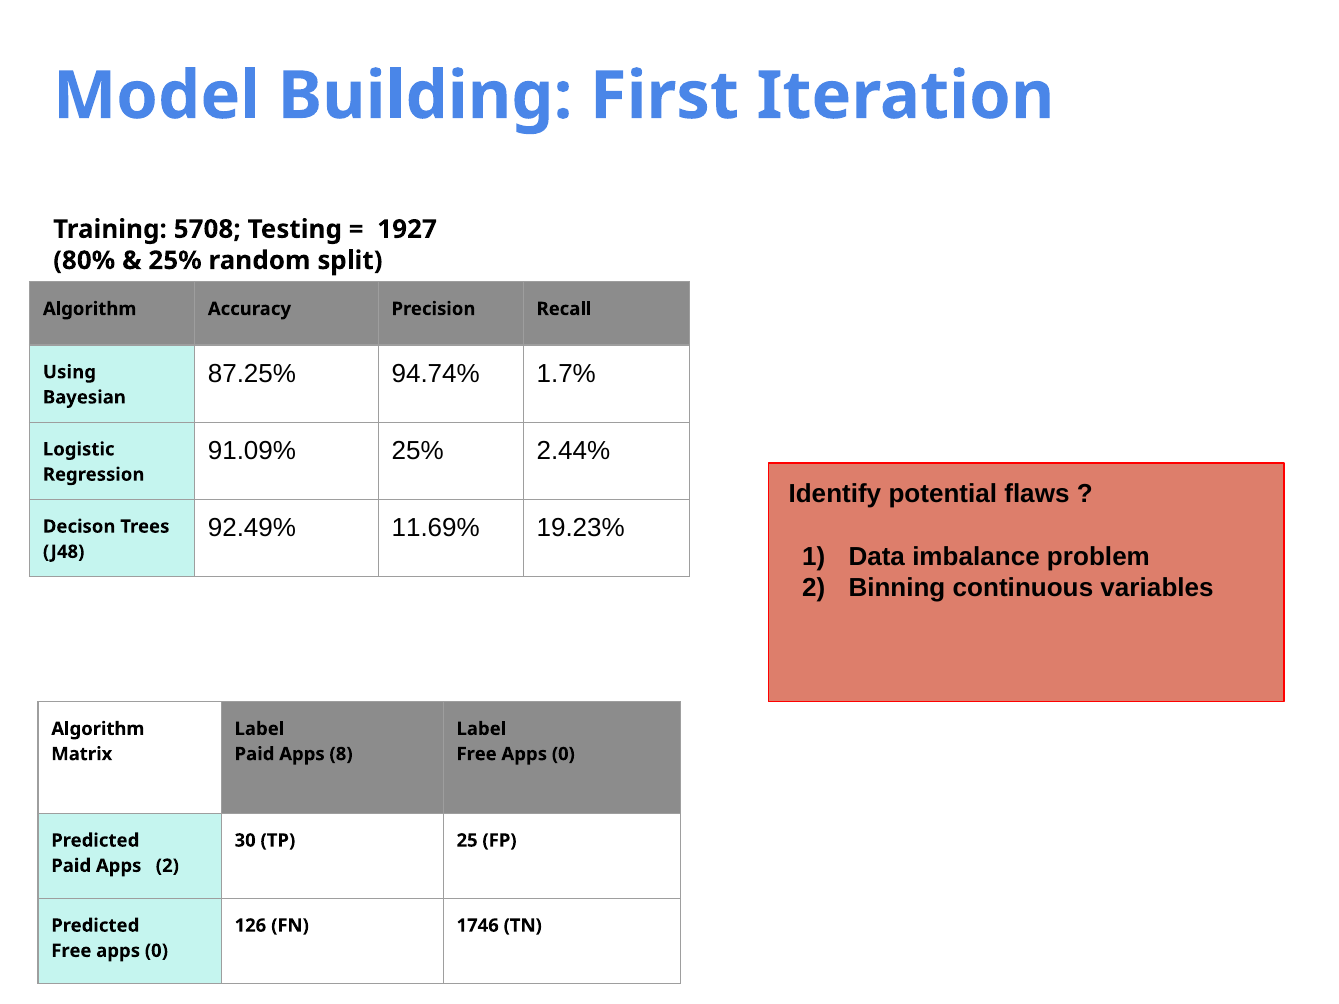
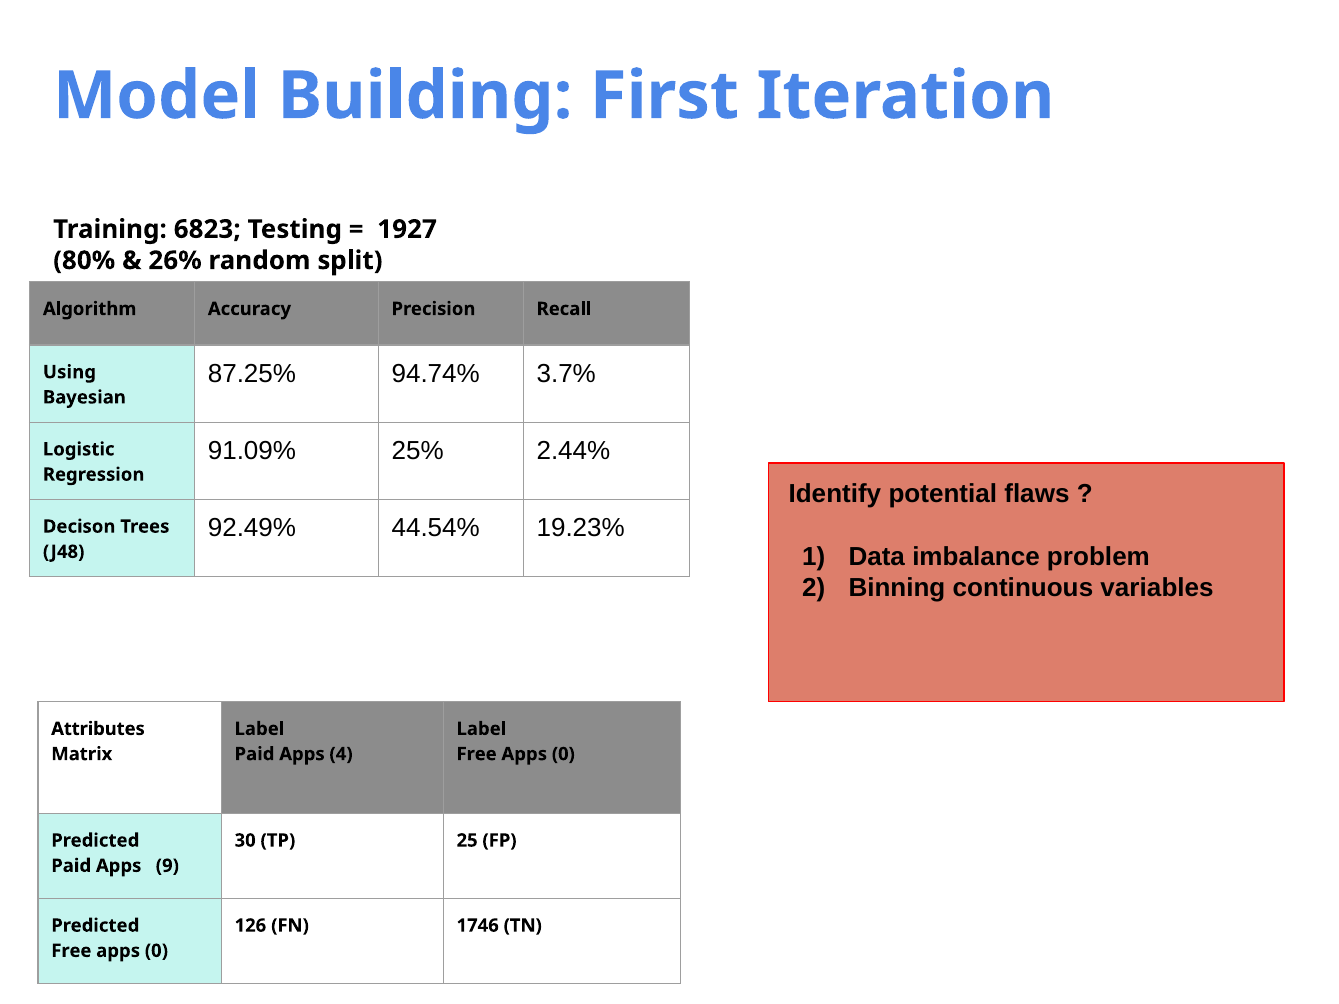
5708: 5708 -> 6823 (207, 229)
25%: 25% -> 26% (175, 261)
1.7%: 1.7% -> 3.7% (566, 374)
11.69%: 11.69% -> 44.54% (436, 528)
Algorithm: Algorithm -> Attributes (98, 729)
8: 8 -> 4 (341, 754)
Apps 2: 2 -> 9 (167, 866)
